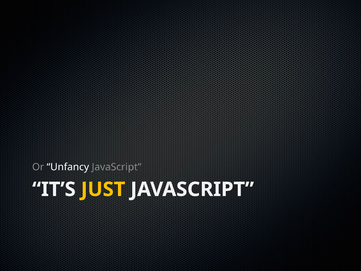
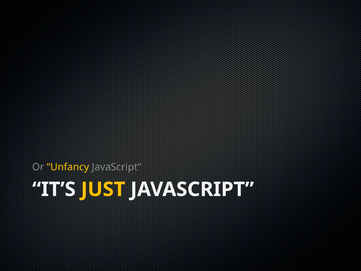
Unfancy colour: white -> yellow (68, 167)
